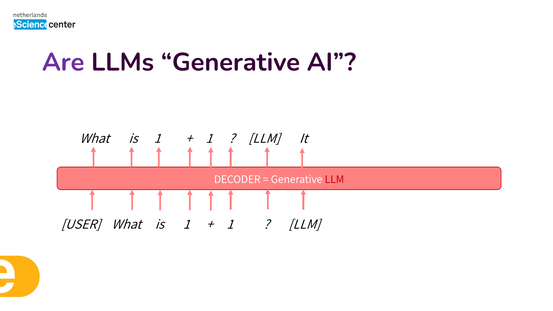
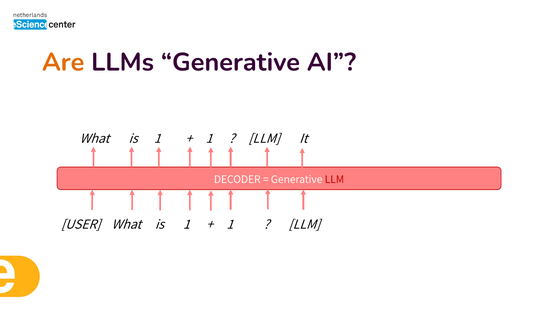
Are colour: purple -> orange (63, 62)
